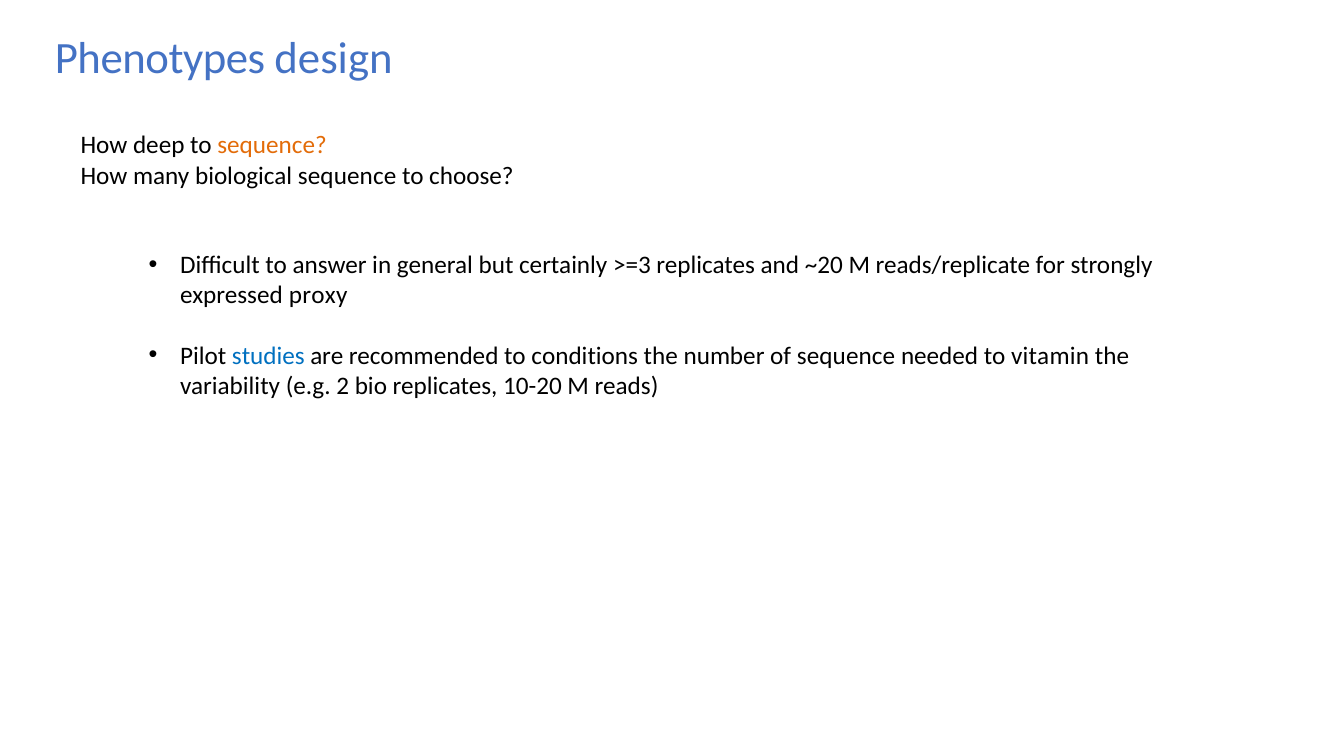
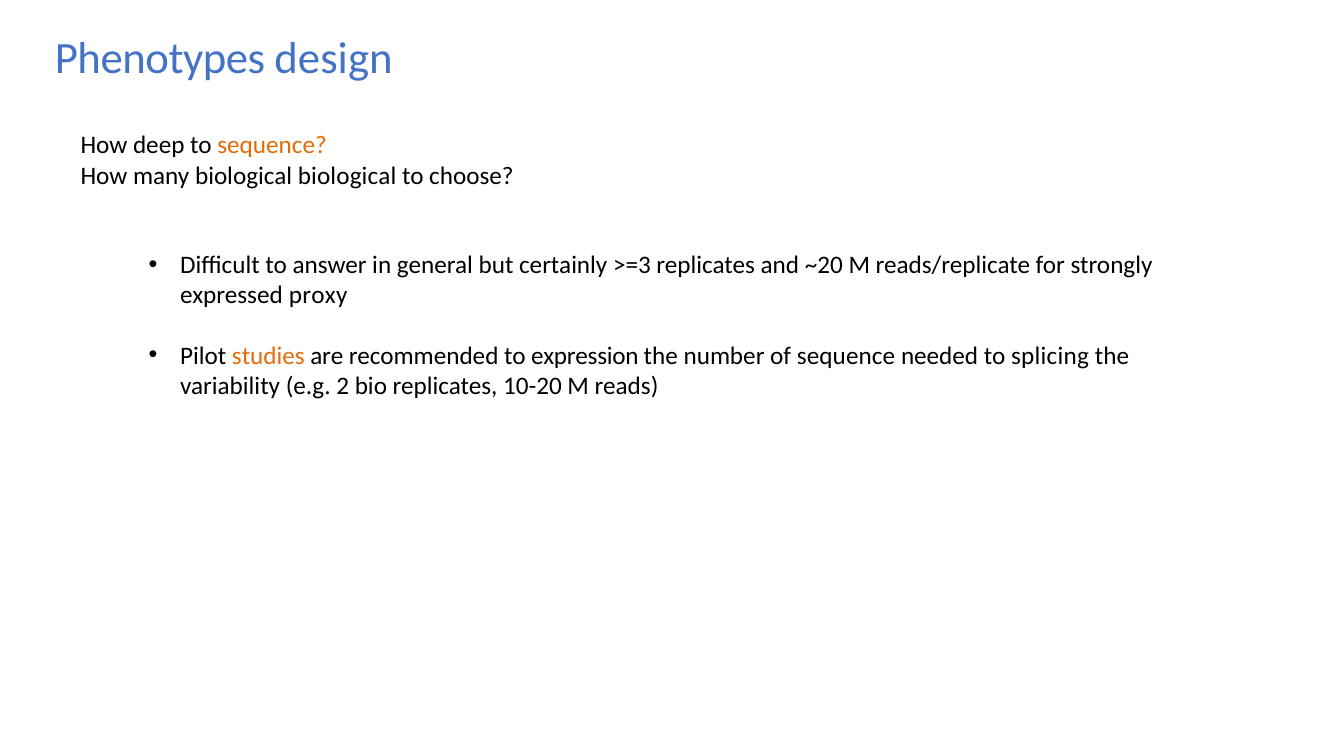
biological sequence: sequence -> biological (347, 176)
studies colour: blue -> orange (268, 356)
conditions: conditions -> expression (585, 356)
vitamin: vitamin -> splicing (1050, 356)
